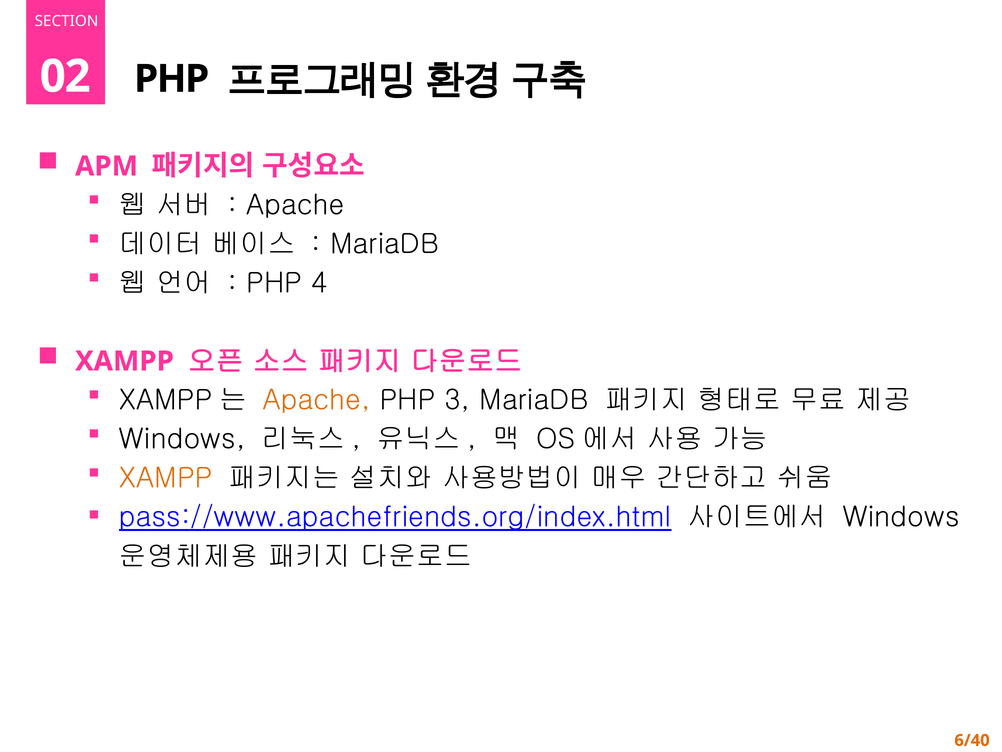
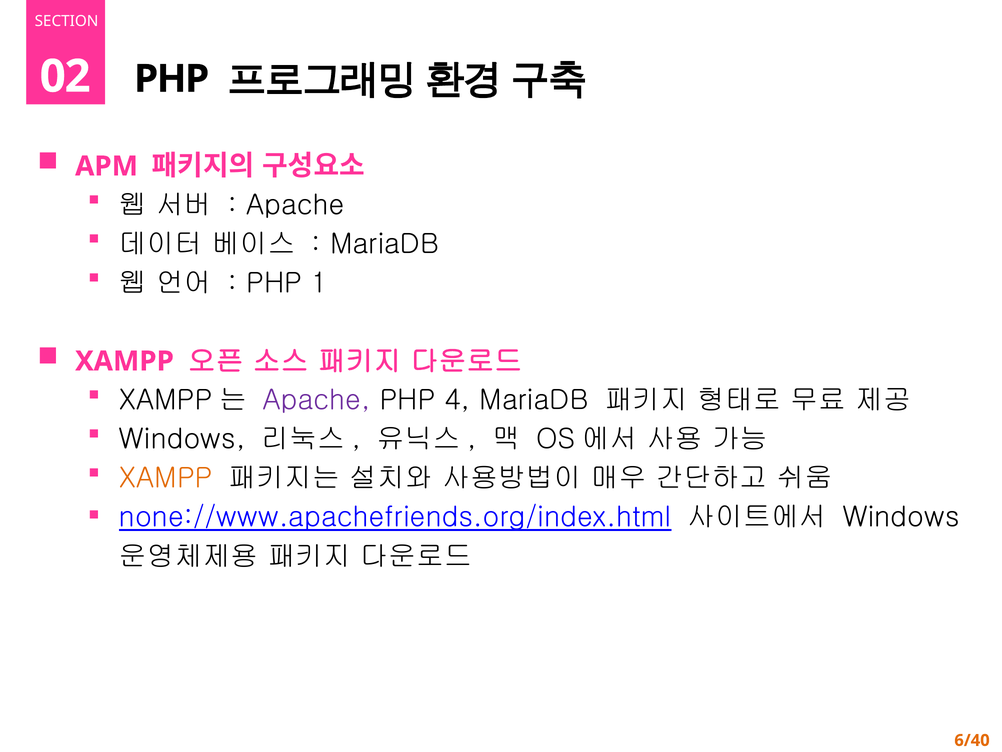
4: 4 -> 1 (319, 283)
Apache colour: orange -> purple (317, 400)
3: 3 -> 4 (457, 400)
pass://www.apachefriends.org/index.html: pass://www.apachefriends.org/index.html -> none://www.apachefriends.org/index.html (395, 517)
